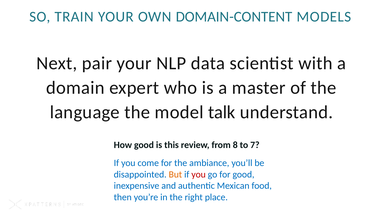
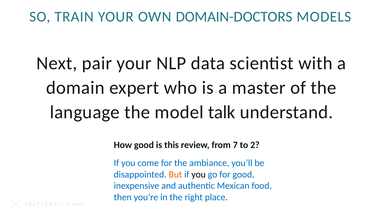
DOMAIN-CONTENT: DOMAIN-CONTENT -> DOMAIN-DOCTORS (234, 17)
8: 8 -> 7 (235, 145)
7: 7 -> 2 (255, 145)
you colour: red -> black (199, 174)
